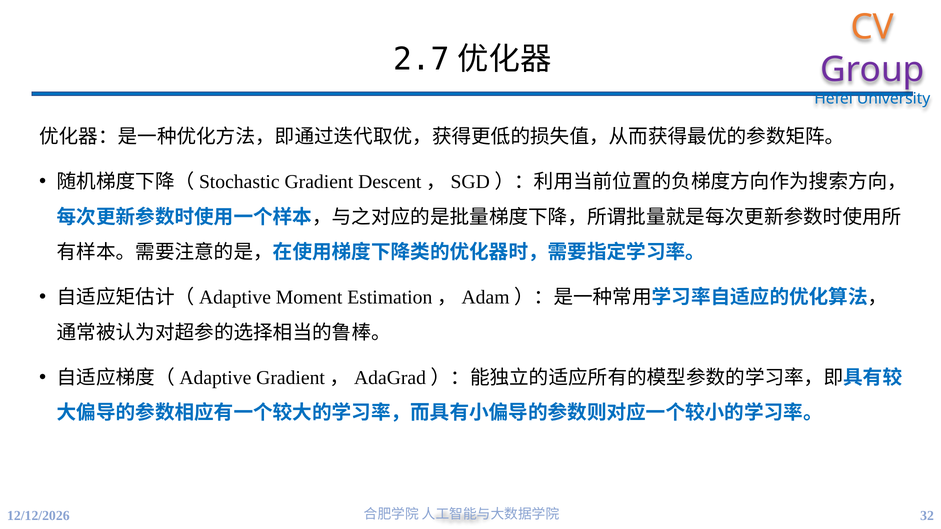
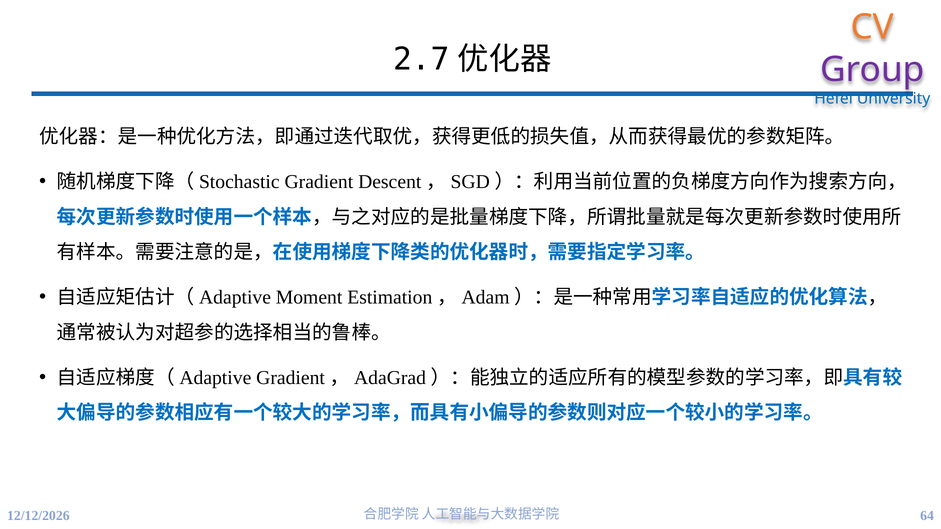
32: 32 -> 64 (927, 516)
